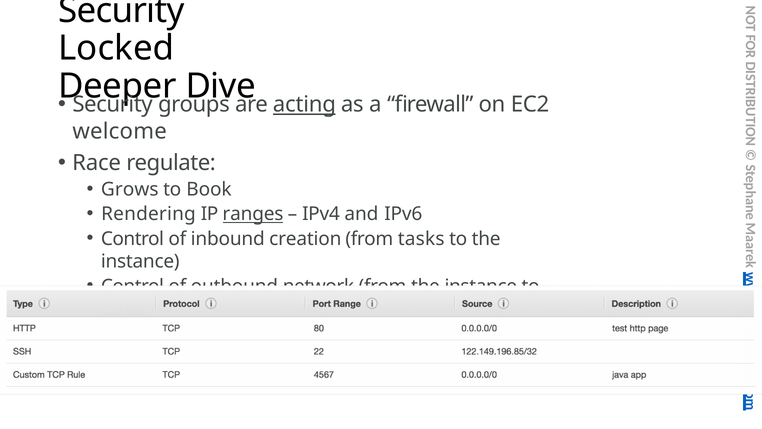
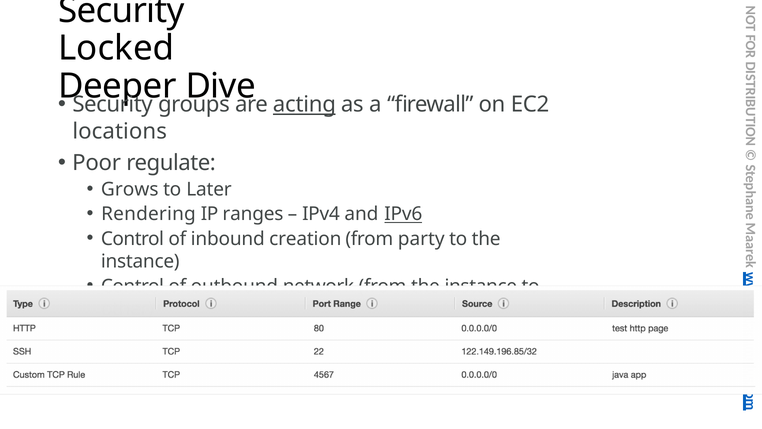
welcome: welcome -> locations (120, 131)
Race: Race -> Poor (97, 163)
Book: Book -> Later (209, 189)
ranges underline: present -> none (253, 214)
IPv6 underline: none -> present (403, 214)
tasks: tasks -> party (421, 239)
